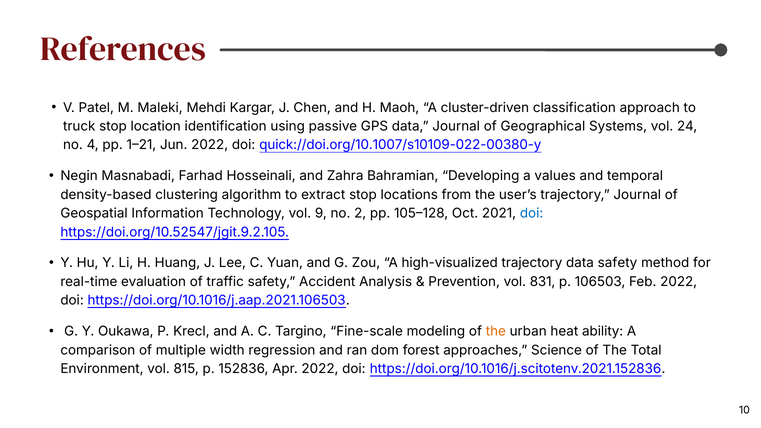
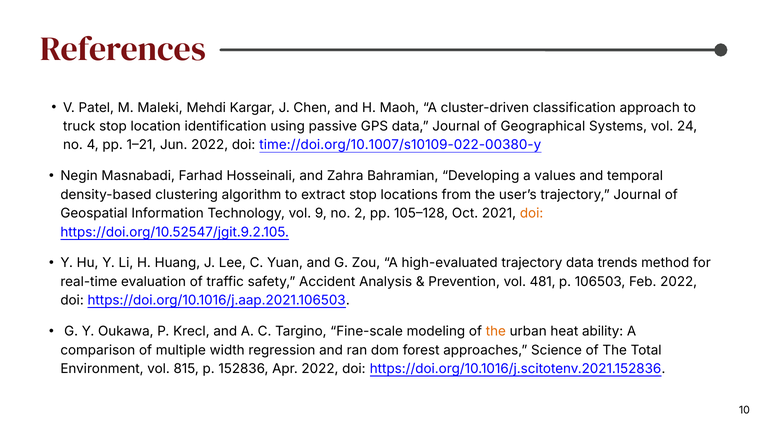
quick://doi.org/10.1007/s10109-022-00380-y: quick://doi.org/10.1007/s10109-022-00380-y -> time://doi.org/10.1007/s10109-022-00380-y (400, 145)
doi colour: blue -> orange (532, 214)
high-visualized: high-visualized -> high-evaluated (450, 263)
data safety: safety -> trends (618, 263)
831: 831 -> 481 (543, 282)
